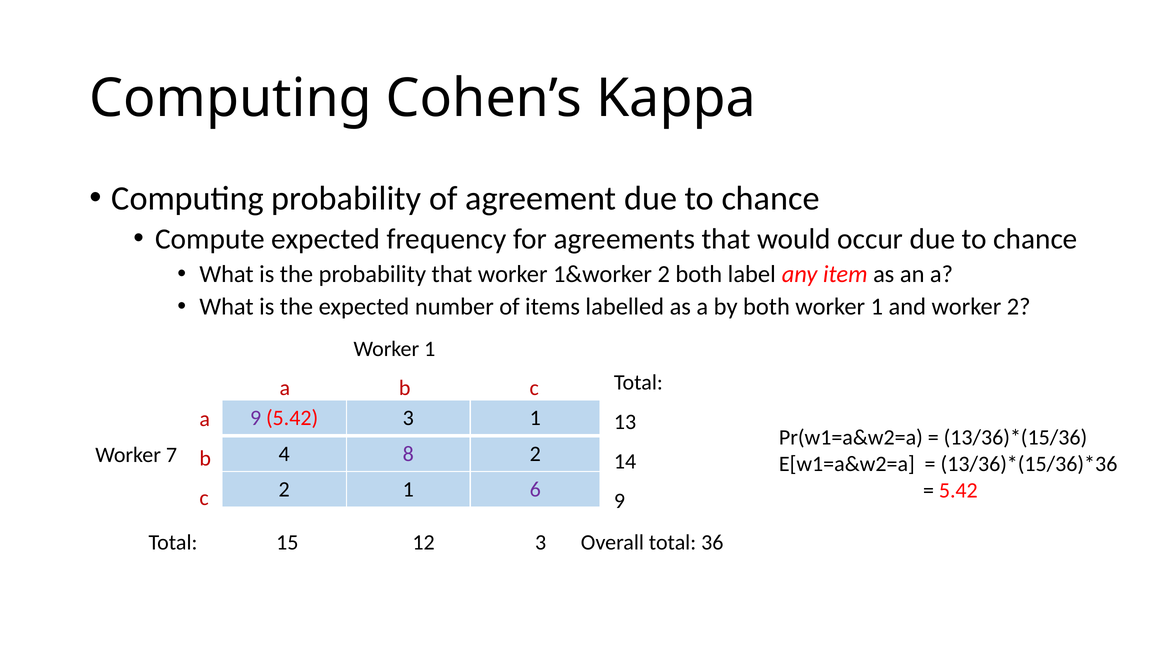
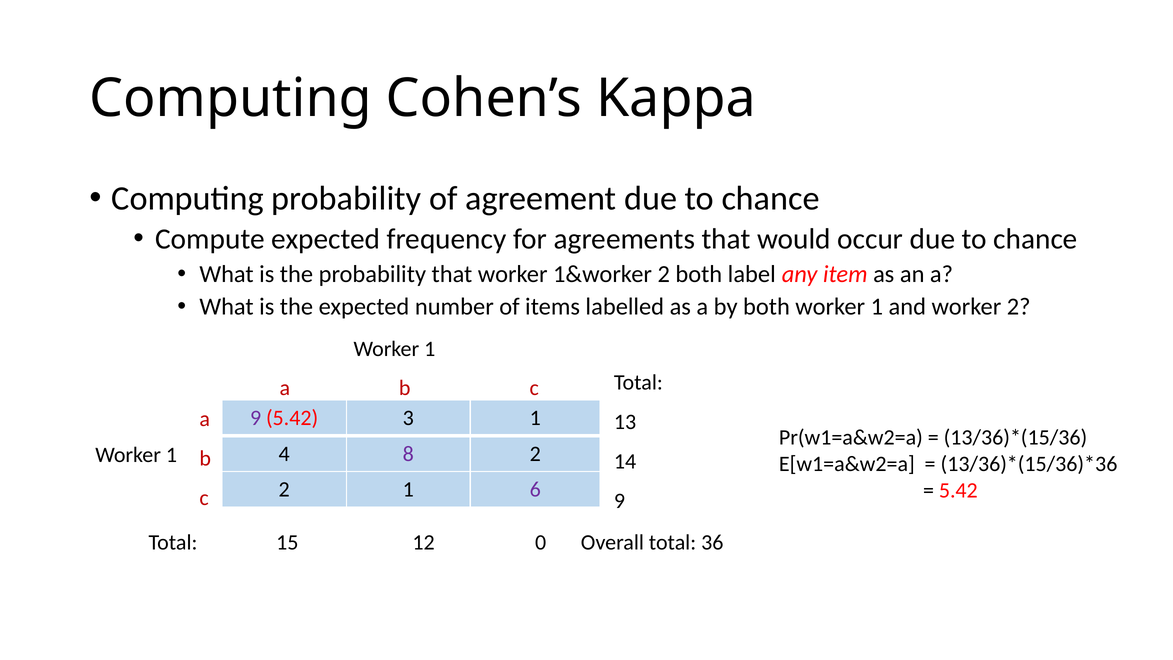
7: 7 -> 1 (171, 455)
12 3: 3 -> 0 (541, 542)
